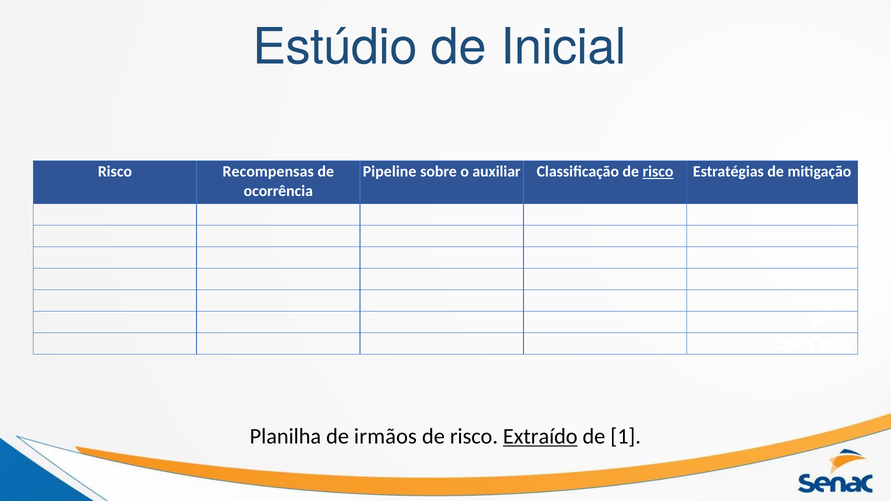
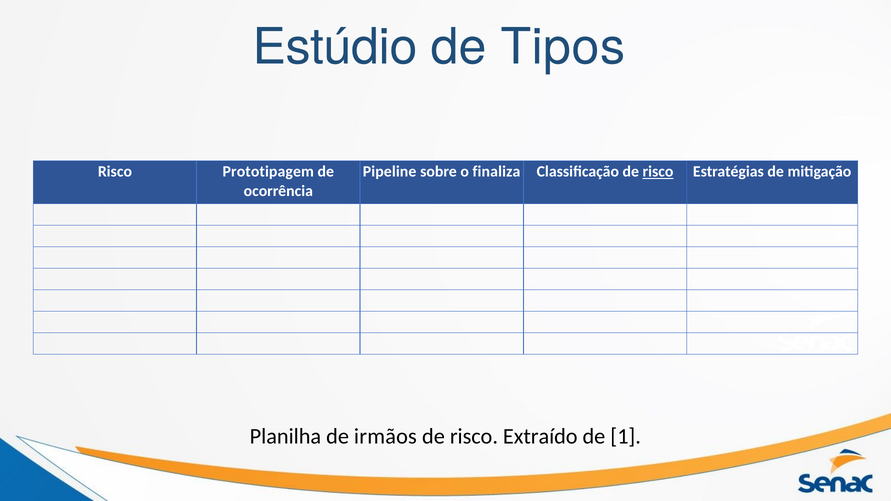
Inicial: Inicial -> Tipos (563, 47)
Recompensas: Recompensas -> Prototipagem (268, 172)
auxiliar: auxiliar -> finaliza (496, 172)
Extraído underline: present -> none (540, 437)
